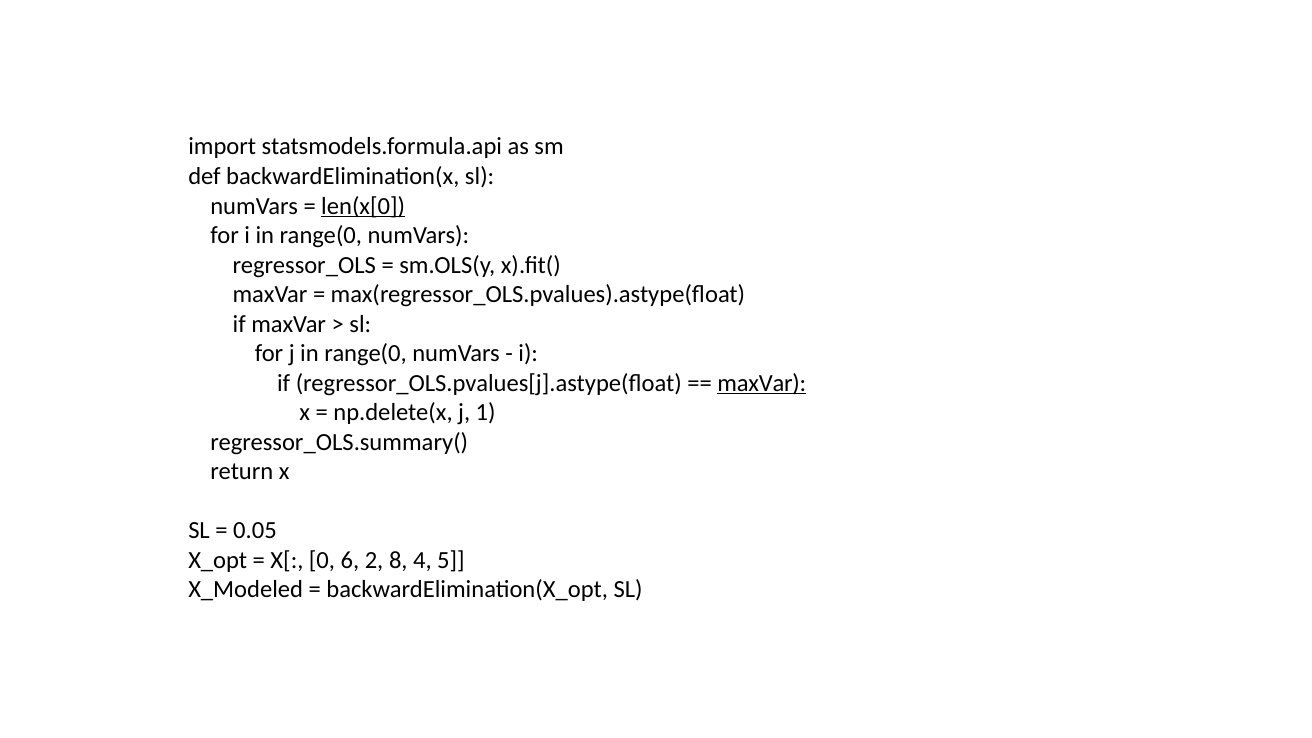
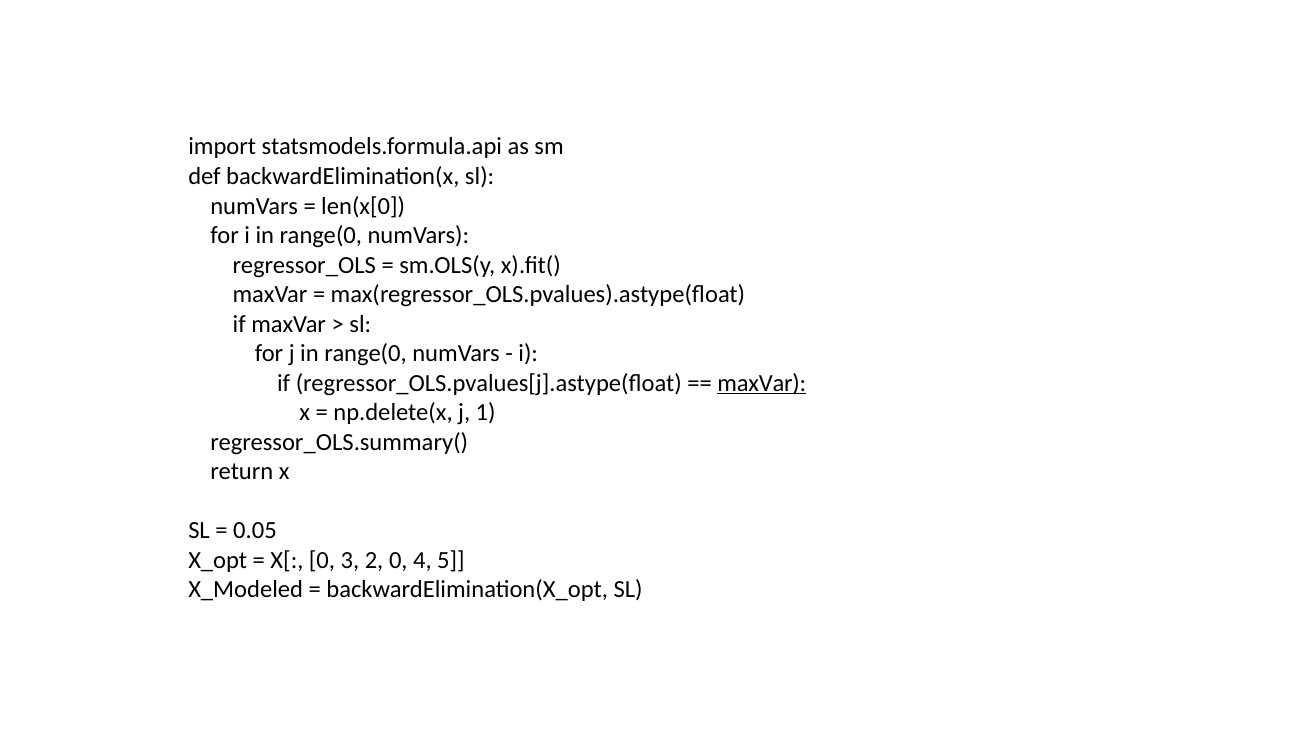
len(x[0 underline: present -> none (363, 206)
6: 6 -> 3 (350, 560)
2 8: 8 -> 0 (398, 560)
